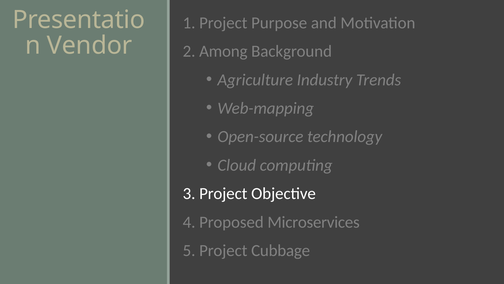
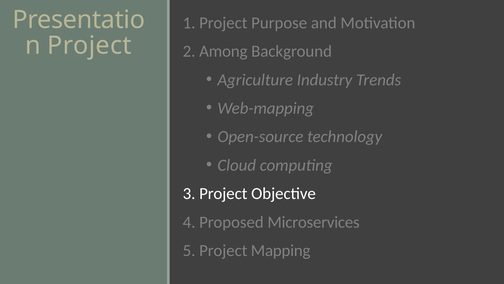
Vendor: Vendor -> Project (89, 45)
Cubbage: Cubbage -> Mapping (281, 250)
